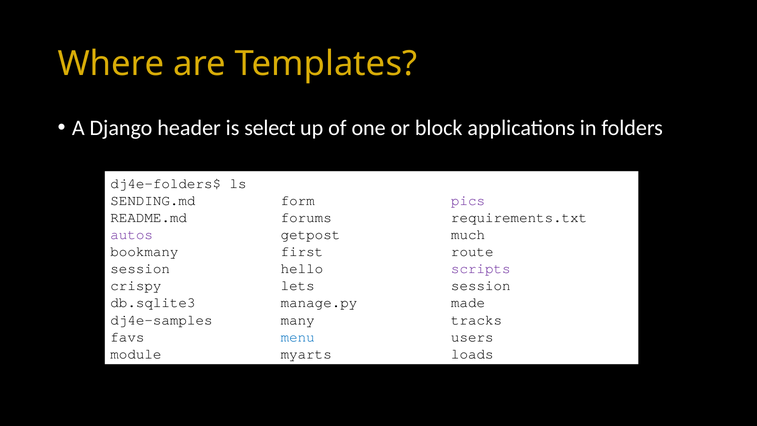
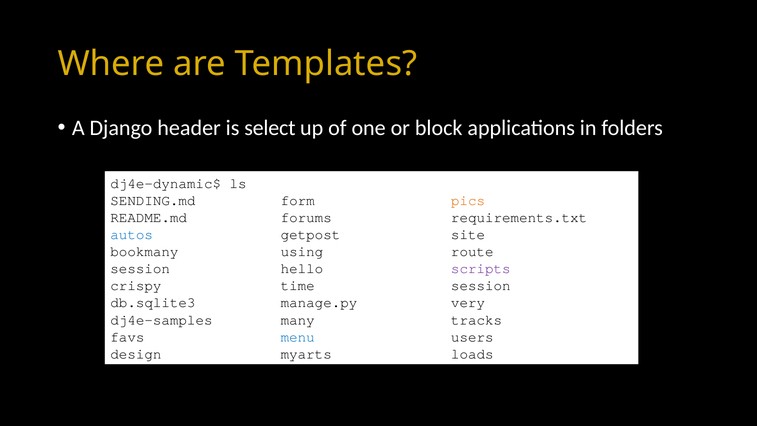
dj4e-folders$: dj4e-folders$ -> dj4e-dynamic$ (166, 183)
pics colour: purple -> orange (468, 200)
autos colour: purple -> blue (132, 235)
much: much -> site (468, 235)
first: first -> using (302, 252)
lets: lets -> time (298, 286)
made: made -> very (468, 303)
module: module -> design (136, 354)
